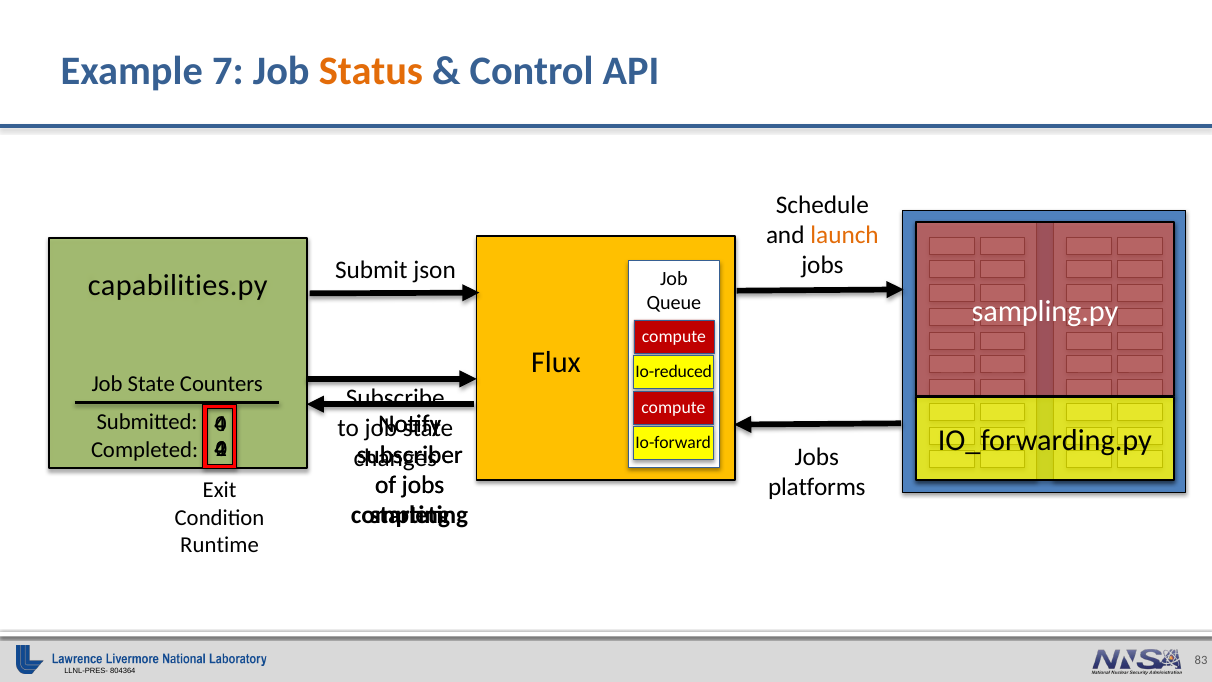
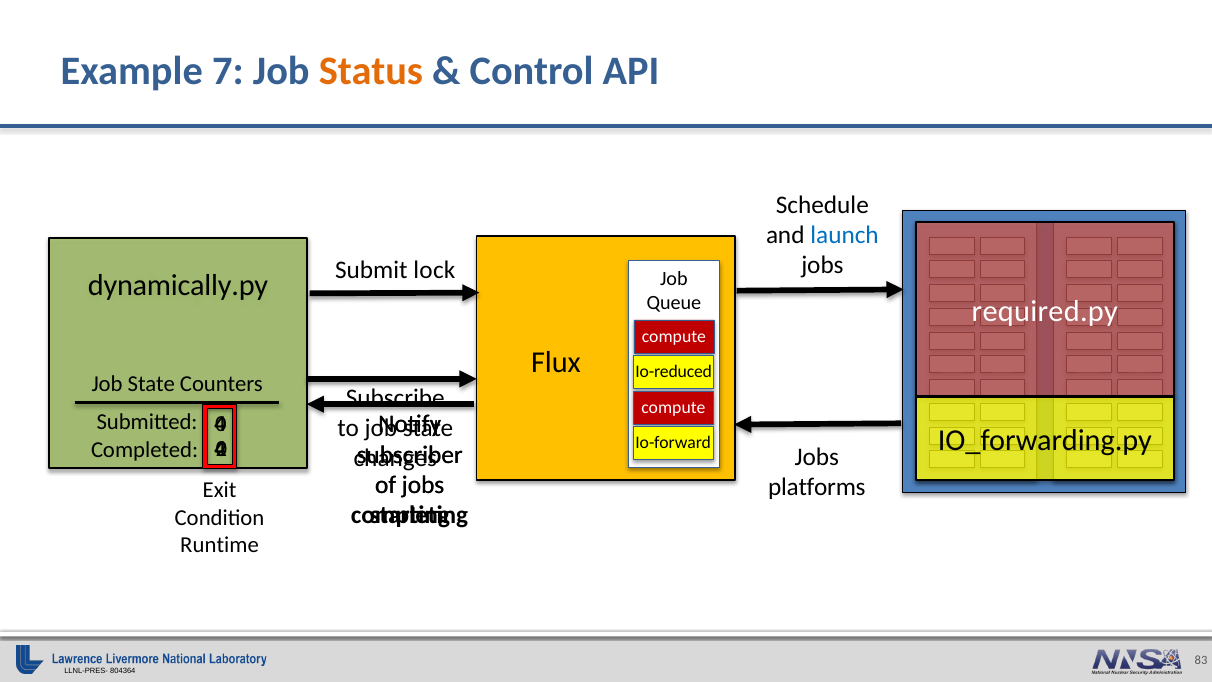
launch colour: orange -> blue (845, 235)
json: json -> lock (434, 270)
capabilities.py: capabilities.py -> dynamically.py (178, 285)
sampling.py: sampling.py -> required.py (1045, 311)
